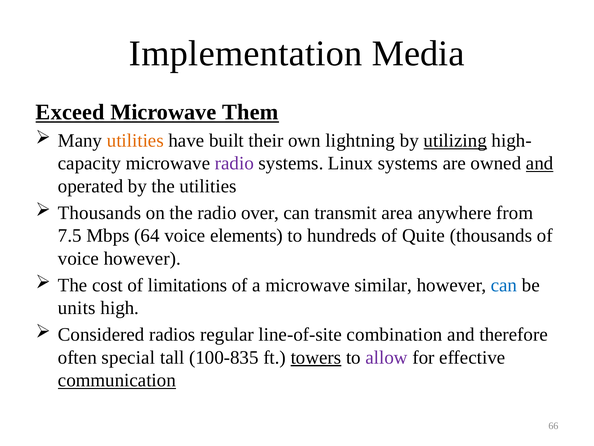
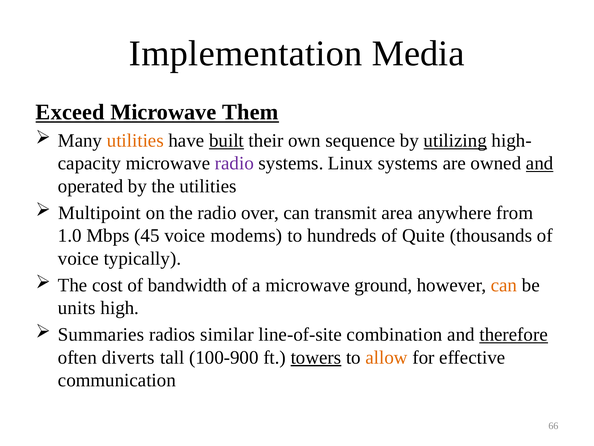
built underline: none -> present (227, 140)
lightning: lightning -> sequence (360, 140)
Thousands: Thousands -> Multipoint (99, 213)
7.5: 7.5 -> 1.0 (70, 235)
64: 64 -> 45 (147, 235)
elements: elements -> modems (246, 235)
voice however: however -> typically (142, 258)
limitations: limitations -> bandwidth (188, 285)
similar: similar -> ground (383, 285)
can colour: blue -> orange (504, 285)
Considered: Considered -> Summaries (101, 334)
regular: regular -> similar (227, 334)
therefore underline: none -> present (514, 334)
special: special -> diverts (128, 357)
100-835: 100-835 -> 100-900 (224, 357)
allow colour: purple -> orange (387, 357)
communication underline: present -> none (117, 380)
